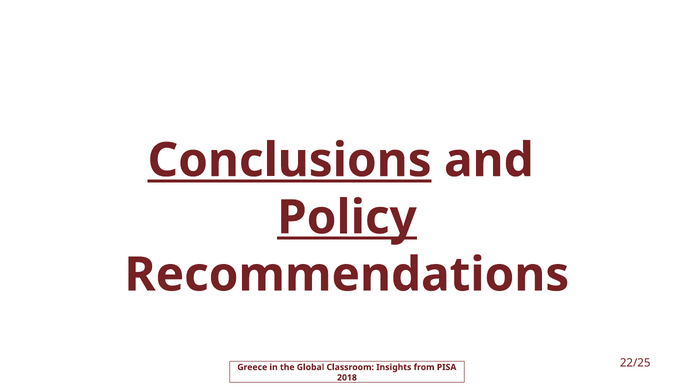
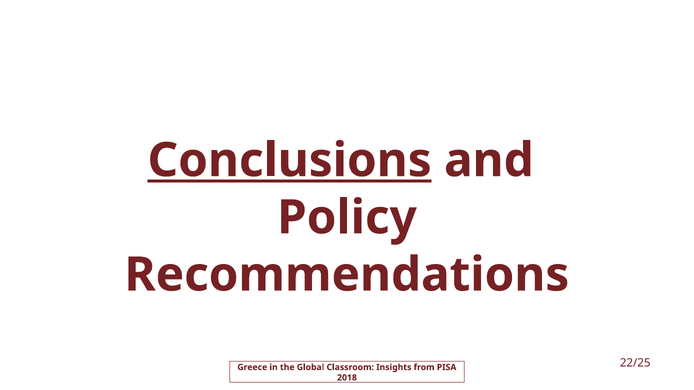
Policy underline: present -> none (347, 218)
